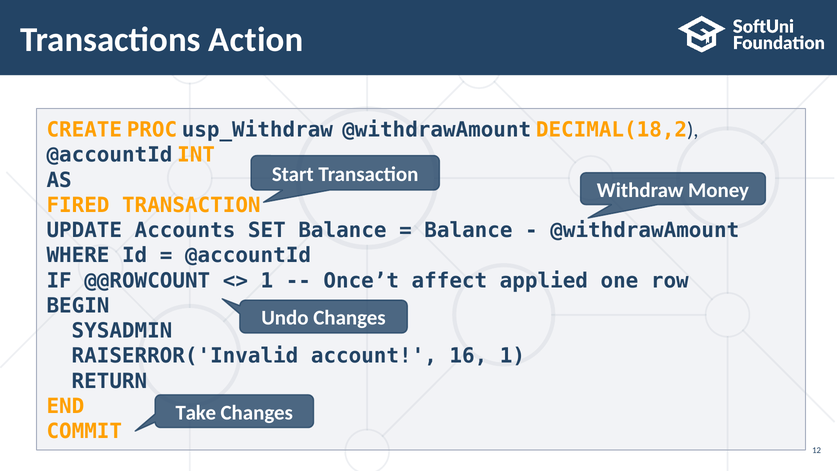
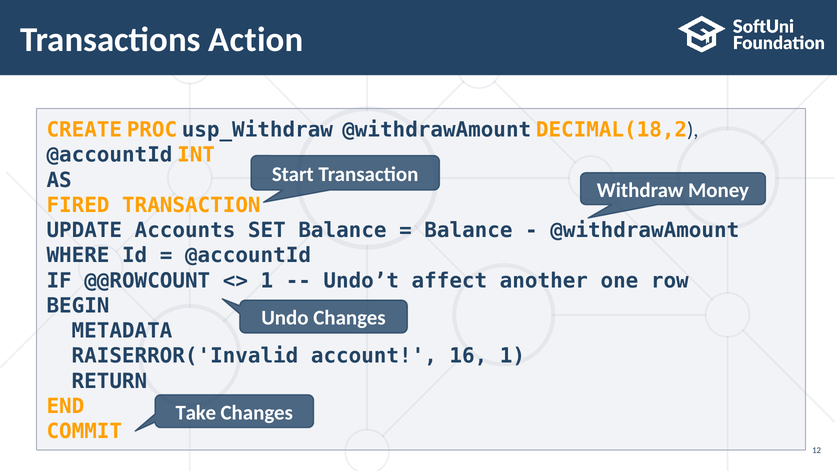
Once’t: Once’t -> Undo’t (361, 281)
applied: applied -> another (544, 281)
SYSADMIN: SYSADMIN -> METADATA (122, 331)
